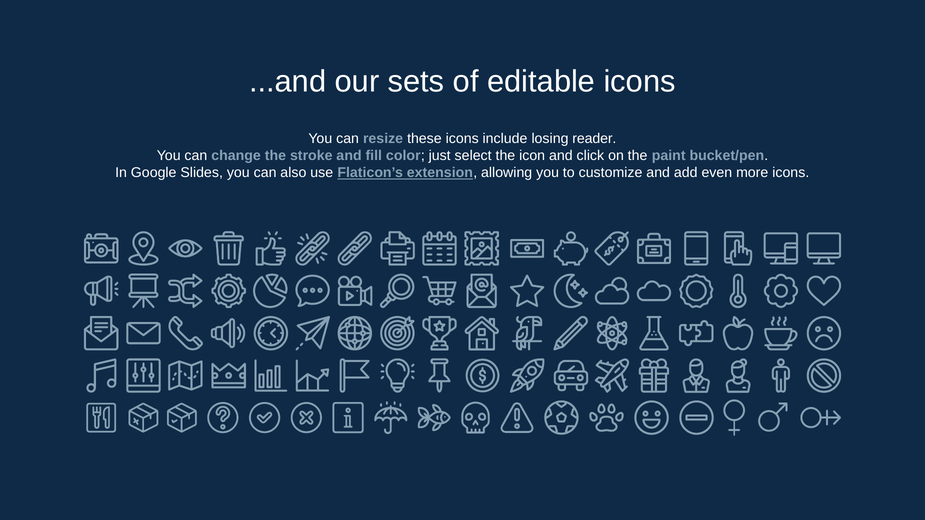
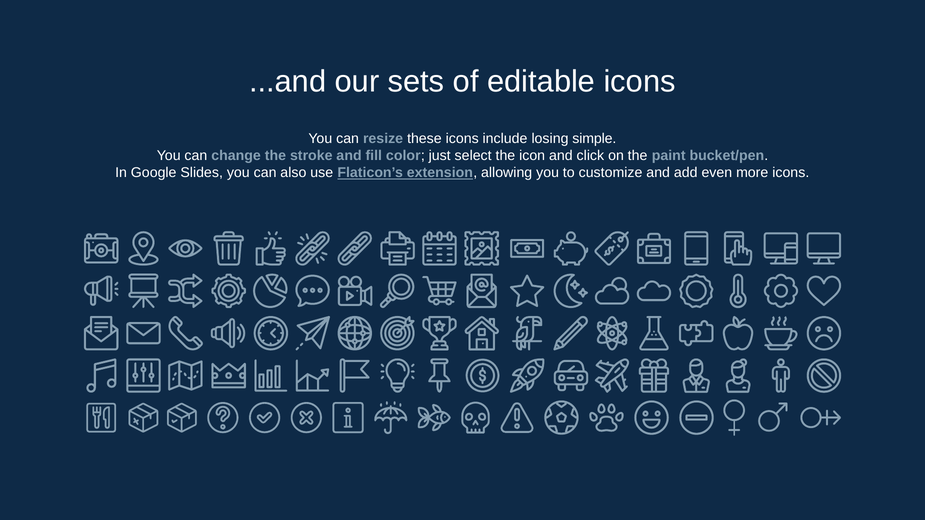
reader: reader -> simple (594, 139)
